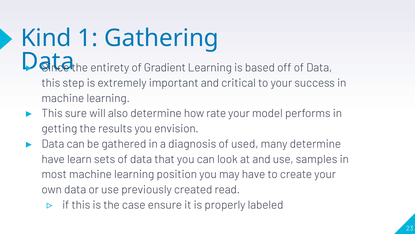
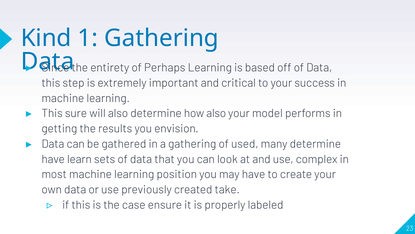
Gradient: Gradient -> Perhaps (165, 68)
how rate: rate -> also (216, 113)
a diagnosis: diagnosis -> gathering (192, 144)
samples: samples -> complex (317, 159)
read: read -> take (227, 189)
